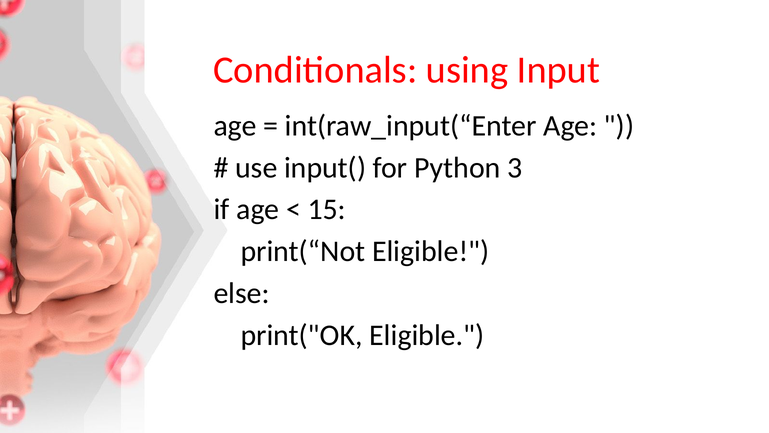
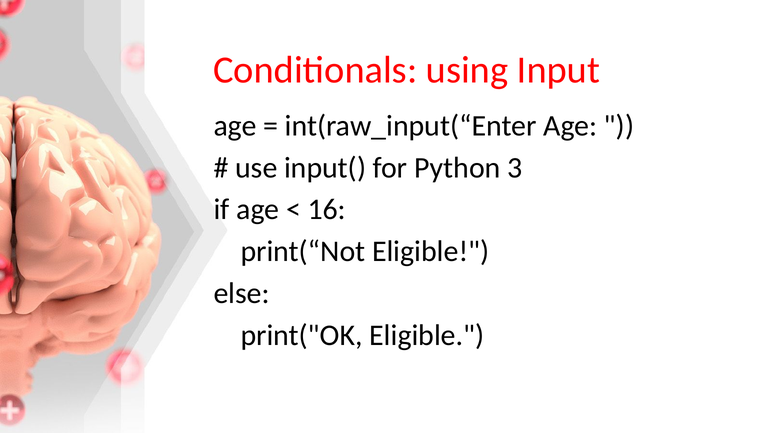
15: 15 -> 16 (327, 209)
